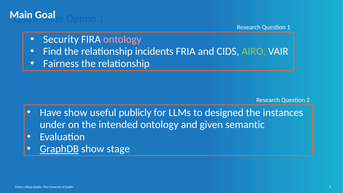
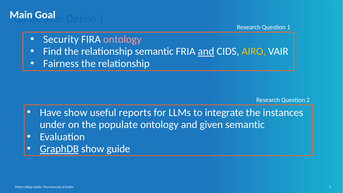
relationship incidents: incidents -> semantic (154, 51)
and underline: none -> present (206, 51)
AIRO colour: light green -> yellow (254, 51)
publicly: publicly -> reports (135, 112)
designed: designed -> integrate (224, 112)
intended: intended -> populate (118, 125)
stage: stage -> guide (118, 149)
